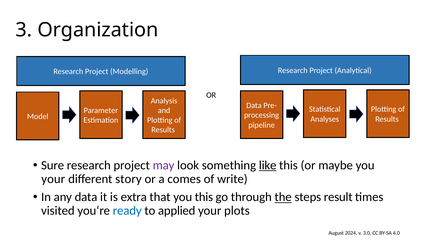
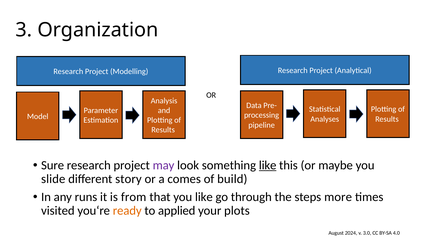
your: your -> slide (53, 179)
write: write -> build (232, 179)
any data: data -> runs (86, 197)
extra: extra -> from (134, 197)
you this: this -> like (204, 197)
the underline: present -> none (283, 197)
result: result -> more (338, 197)
ready colour: blue -> orange (127, 210)
